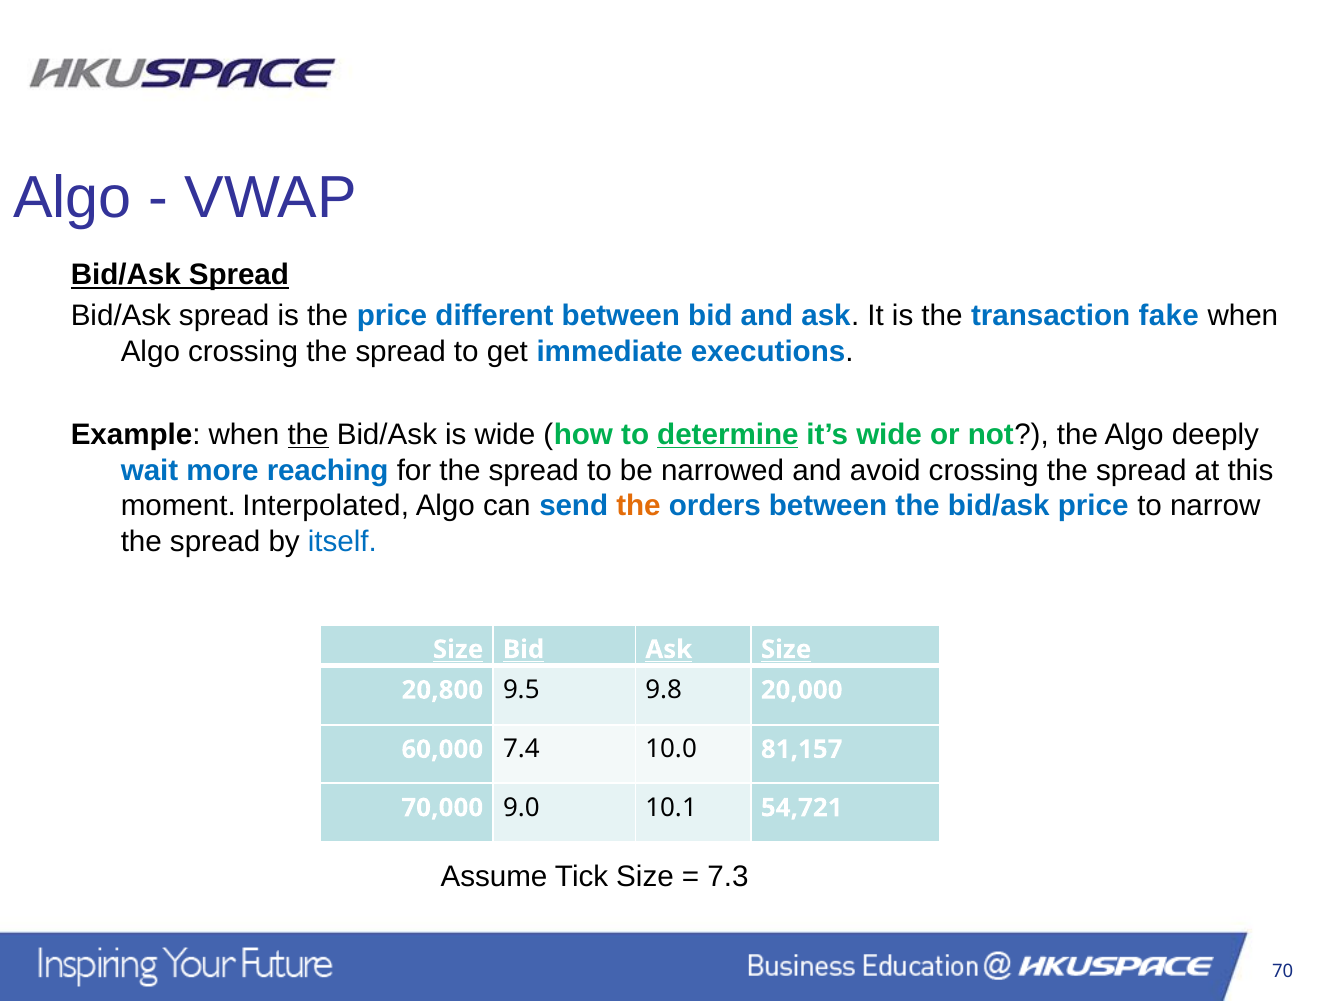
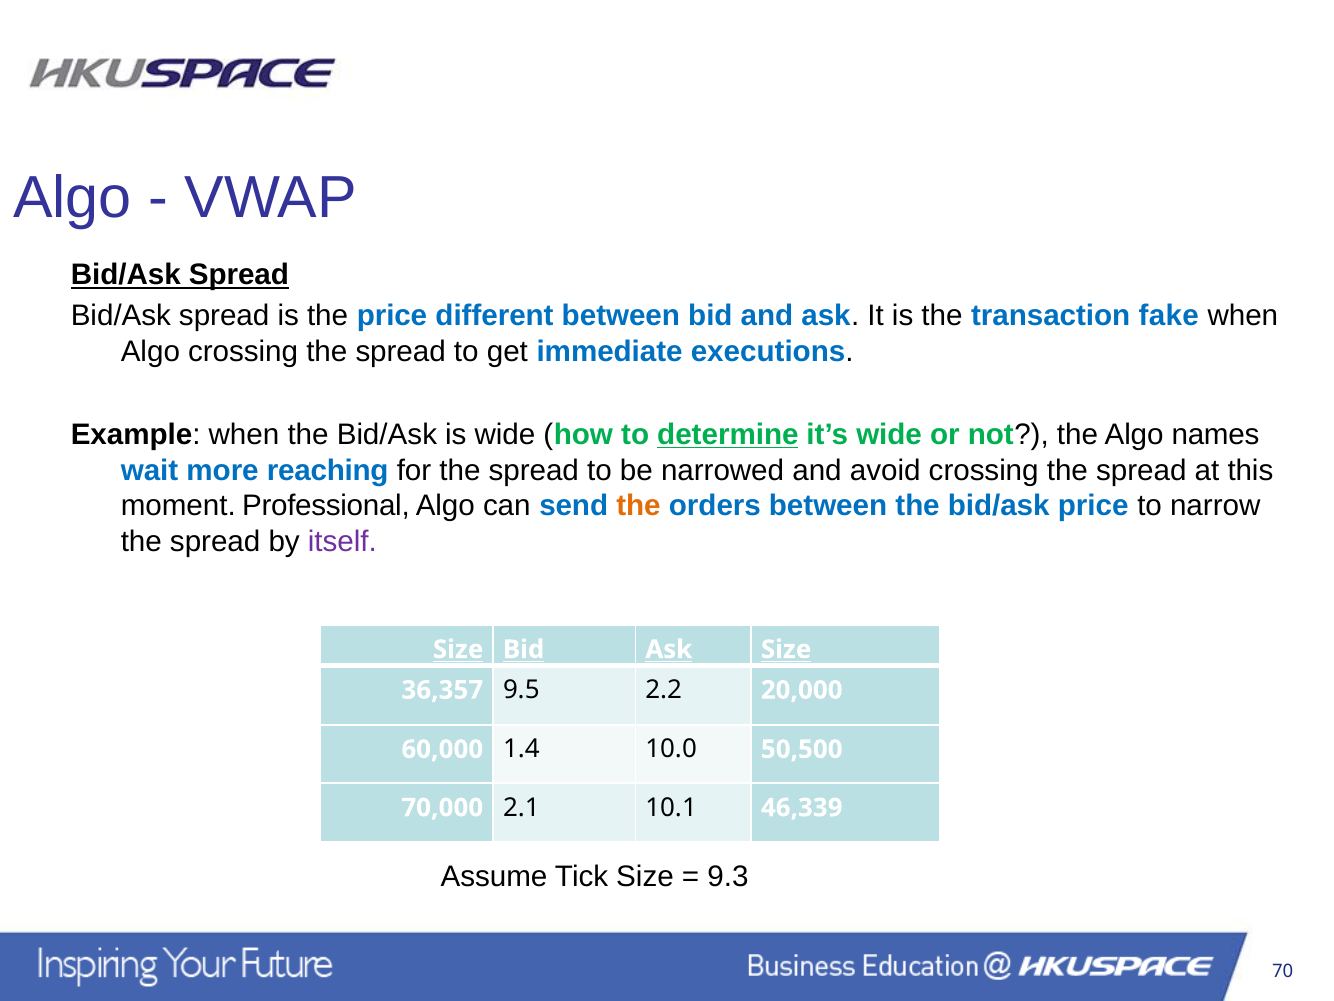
the underline: present -> none (308, 435)
deeply: deeply -> names (1215, 435)
Interpolated: Interpolated -> Professional (326, 506)
itself colour: blue -> purple (342, 541)
20,800: 20,800 -> 36,357 (442, 690)
9.8: 9.8 -> 2.2 (664, 690)
7.4: 7.4 -> 1.4 (521, 749)
81,157: 81,157 -> 50,500 (802, 749)
9.0: 9.0 -> 2.1 (521, 807)
54,721: 54,721 -> 46,339 (802, 807)
7.3: 7.3 -> 9.3 (728, 876)
